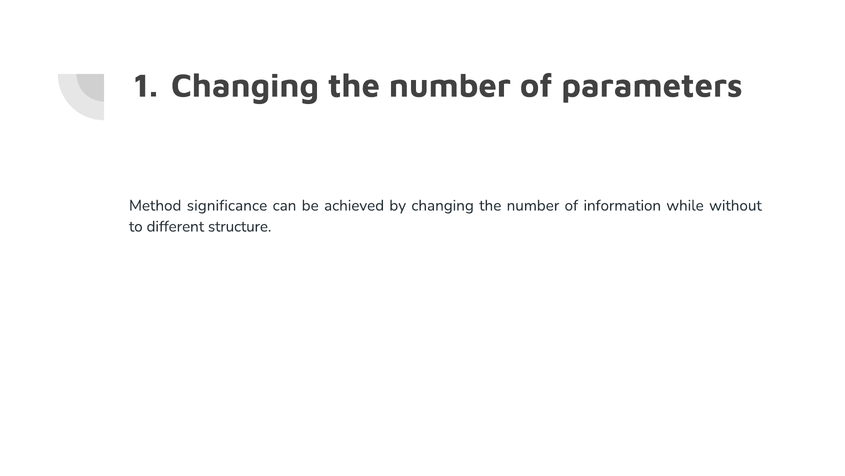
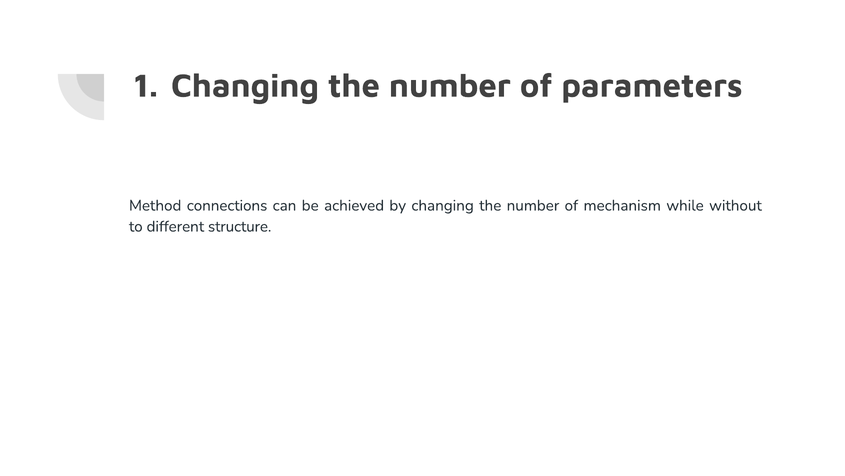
significance: significance -> connections (227, 205)
information: information -> mechanism (622, 205)
